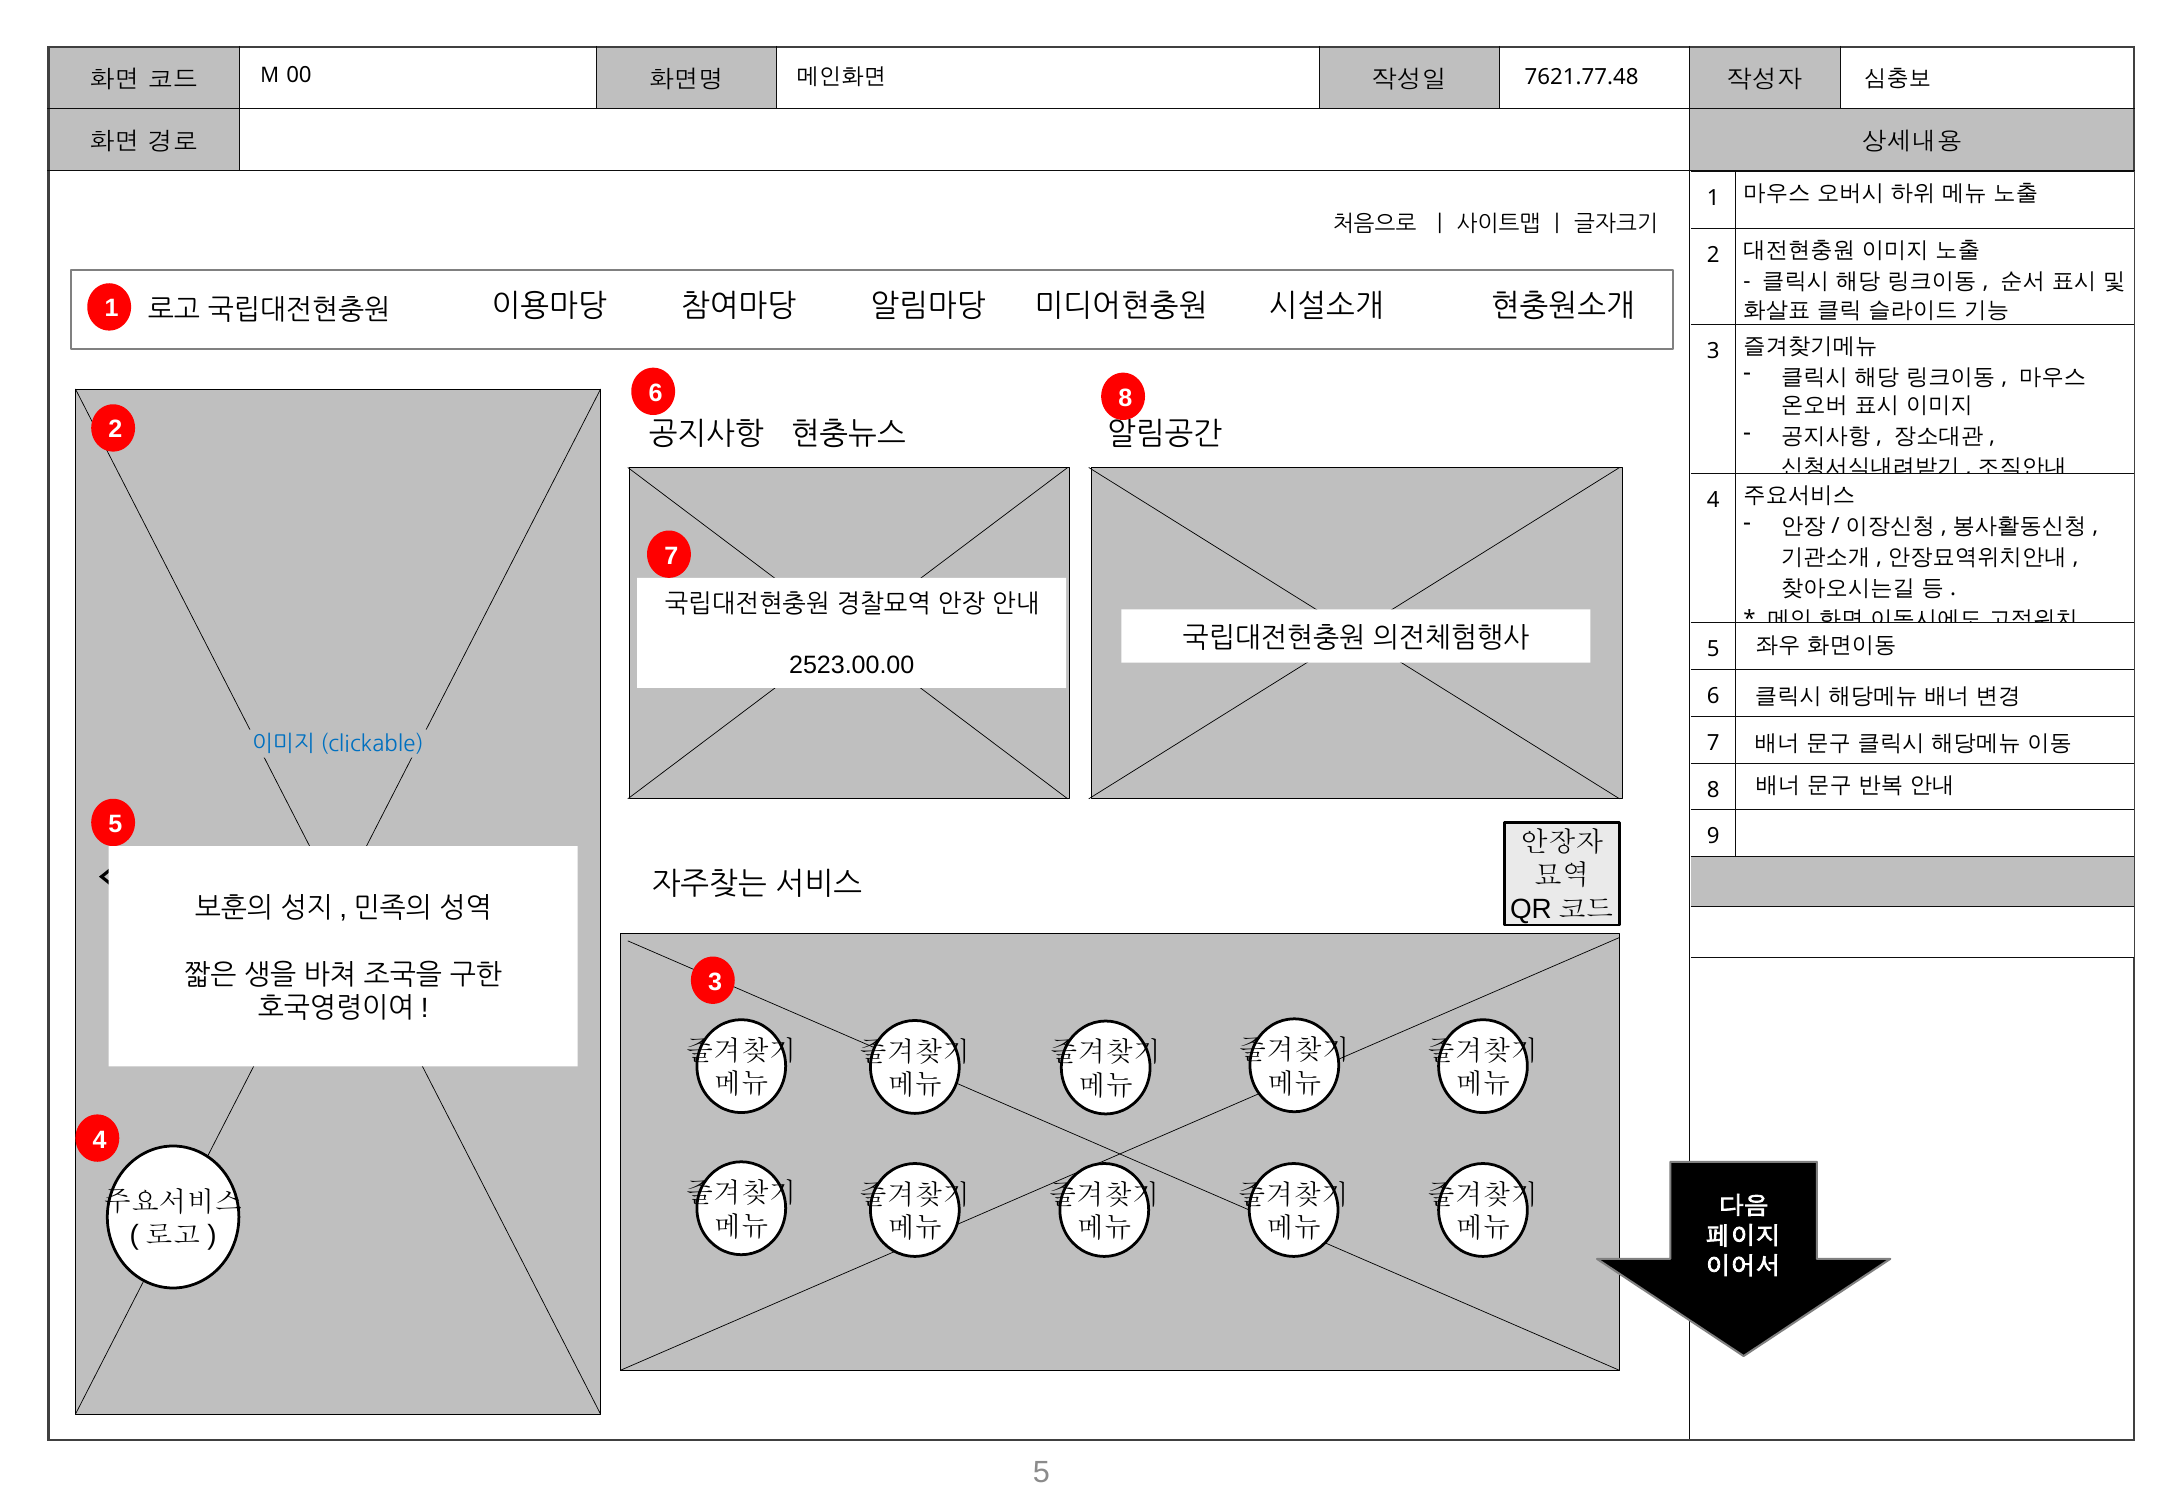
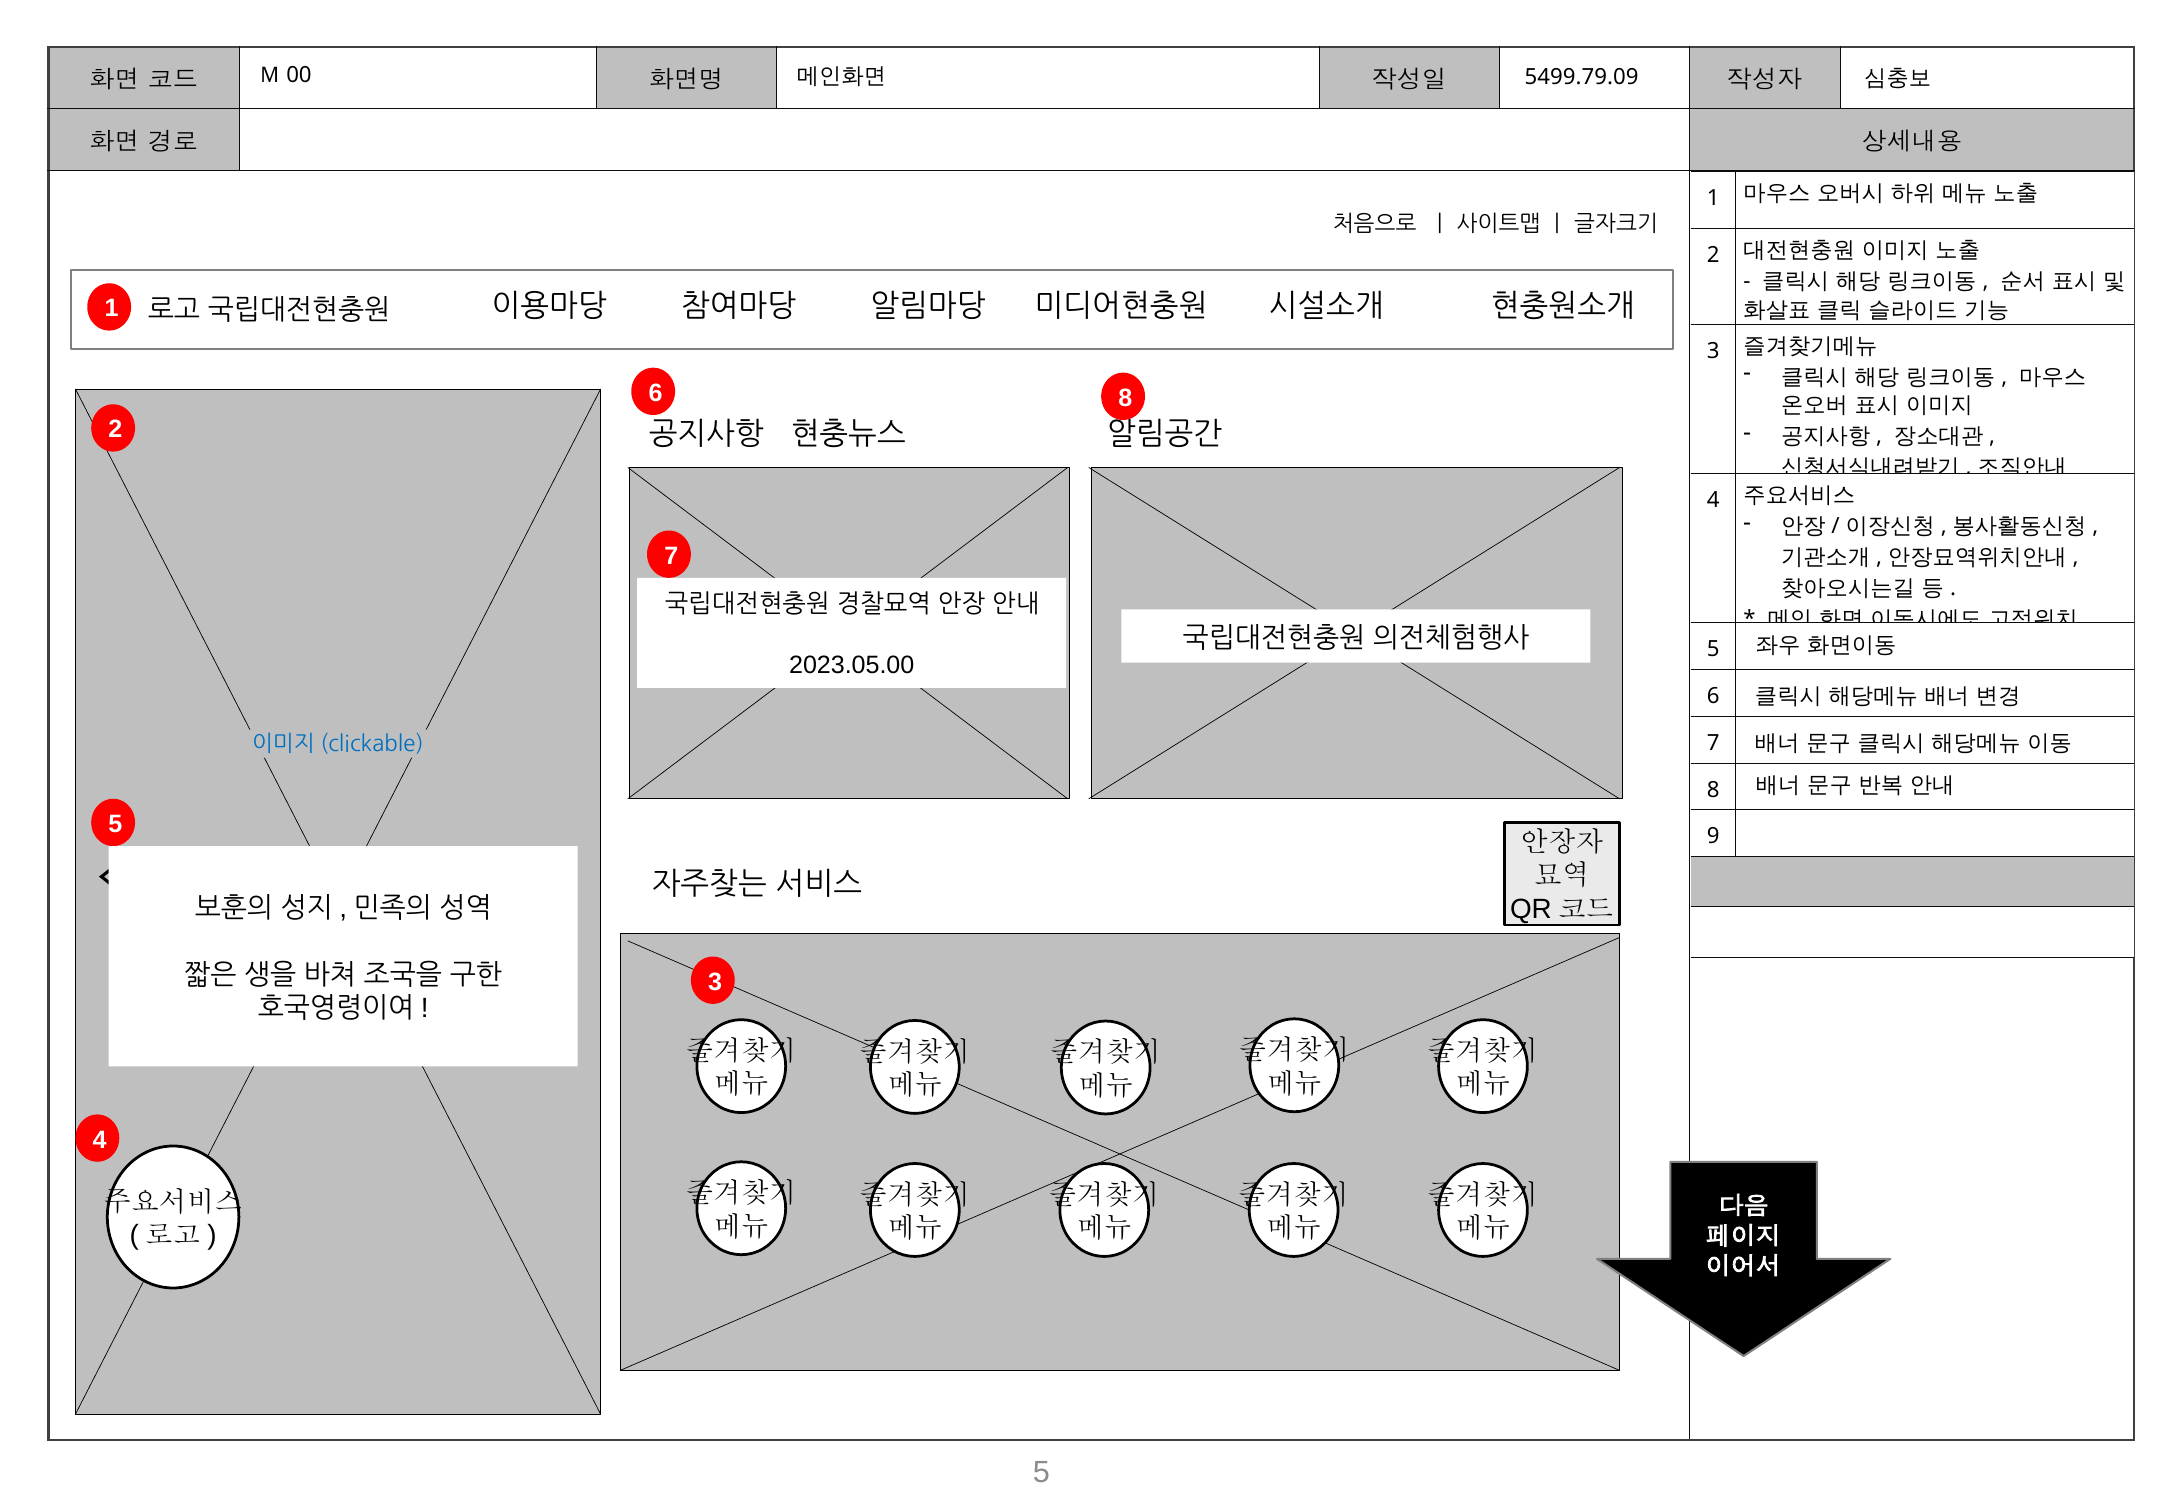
7621.77.48: 7621.77.48 -> 5499.79.09 (1582, 78)
2523.00.00: 2523.00.00 -> 2023.05.00 (852, 665)
